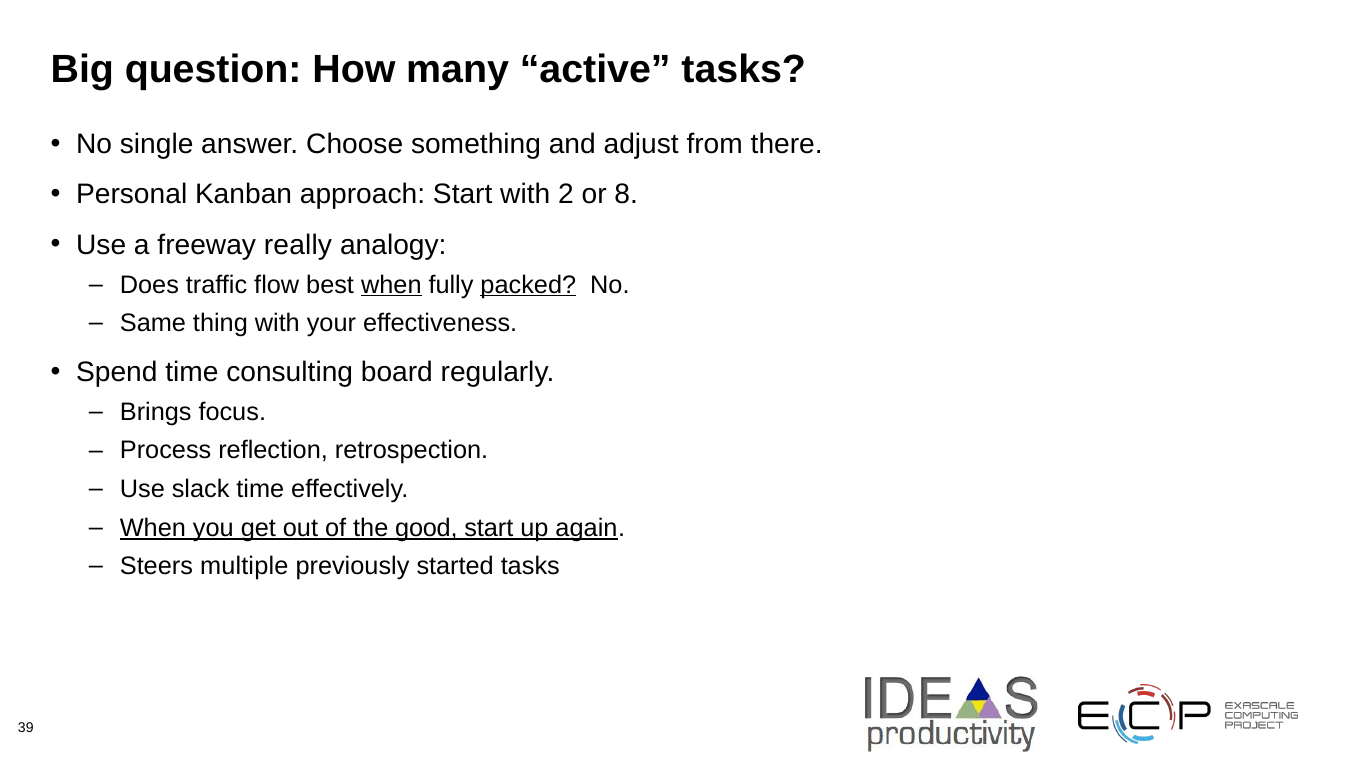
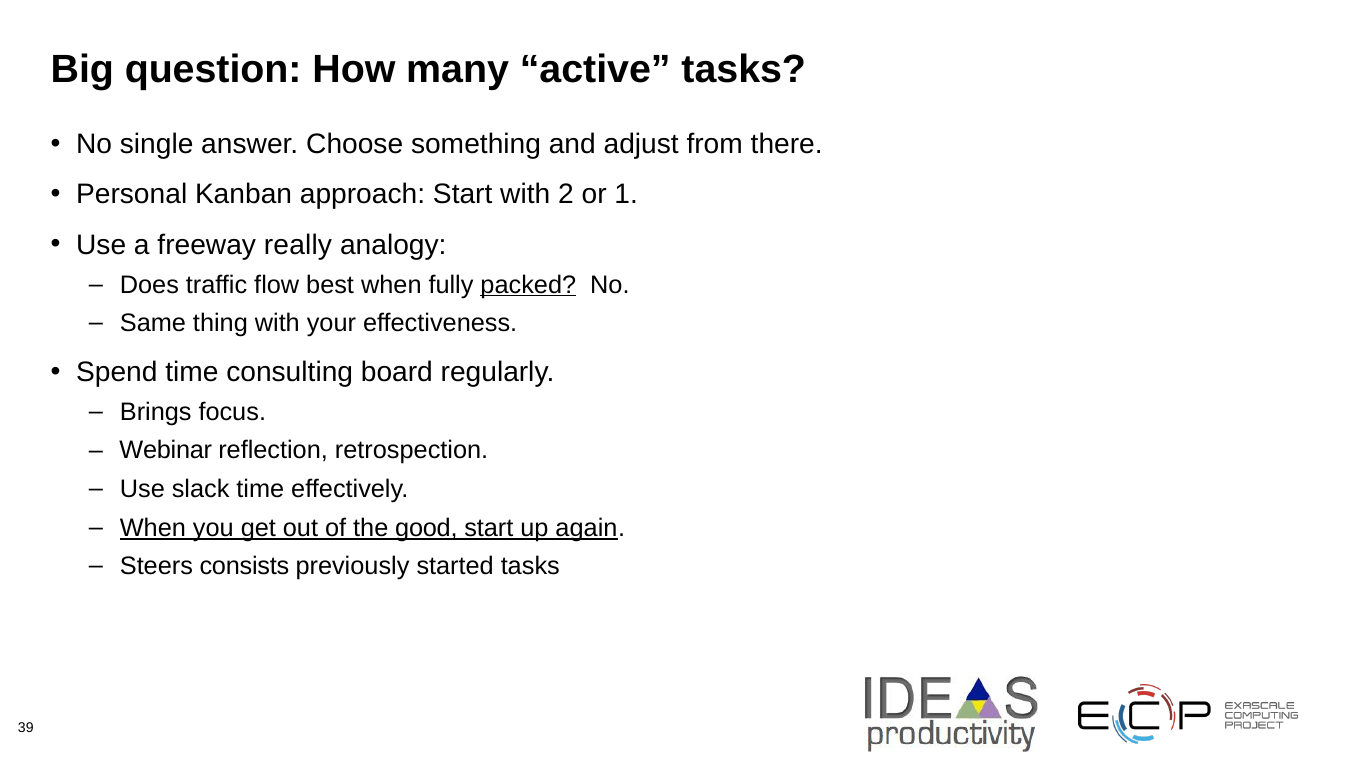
8: 8 -> 1 (626, 195)
when underline: present -> none (391, 285)
Process: Process -> Webinar (166, 451)
multiple: multiple -> consists (244, 567)
